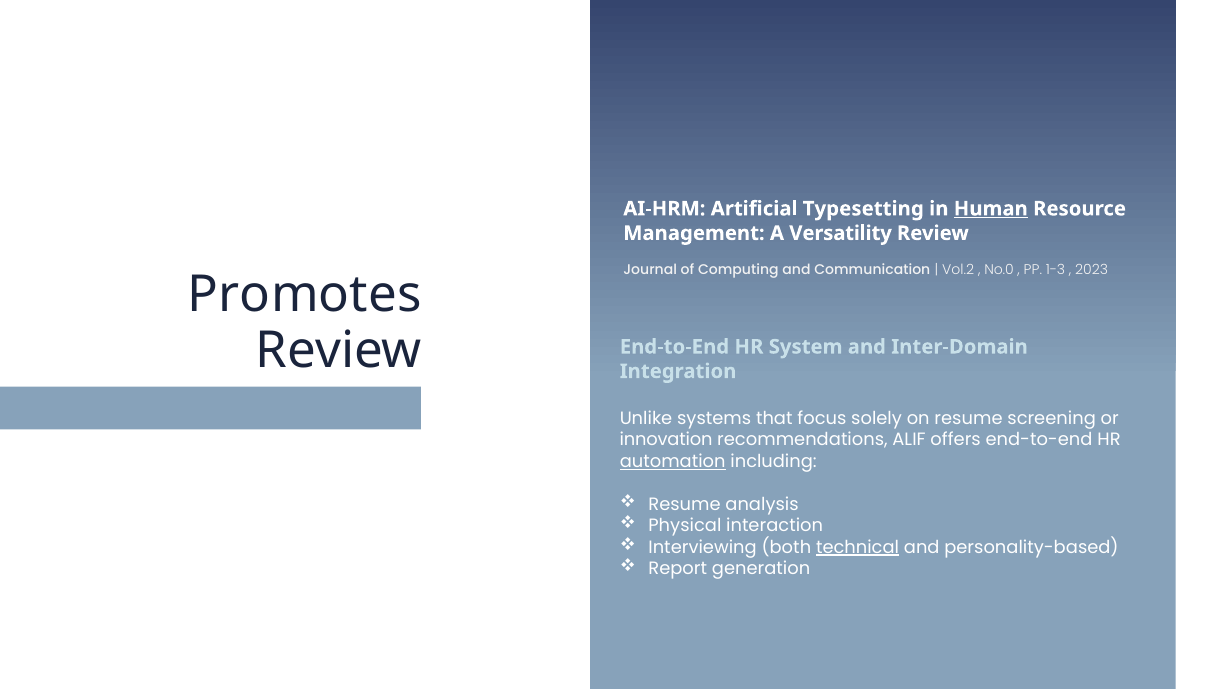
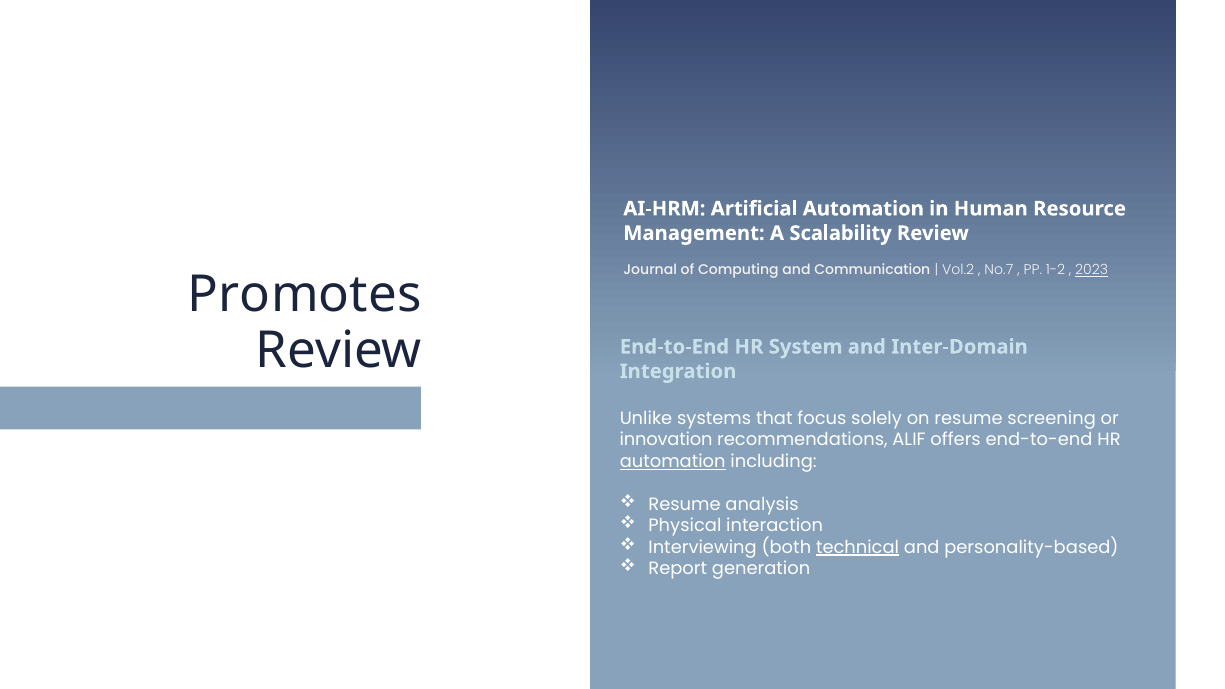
Artificial Typesetting: Typesetting -> Automation (863, 209)
Human underline: present -> none (991, 209)
Versatility: Versatility -> Scalability (841, 233)
No.0: No.0 -> No.7 (999, 270)
1-3: 1-3 -> 1-2 (1056, 270)
2023 underline: none -> present (1092, 270)
